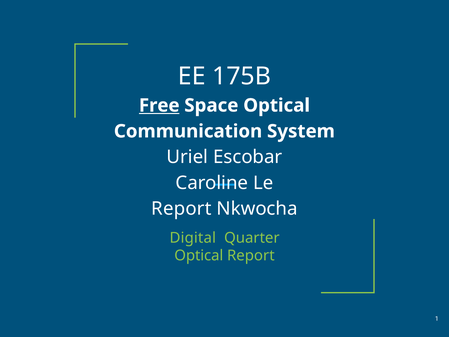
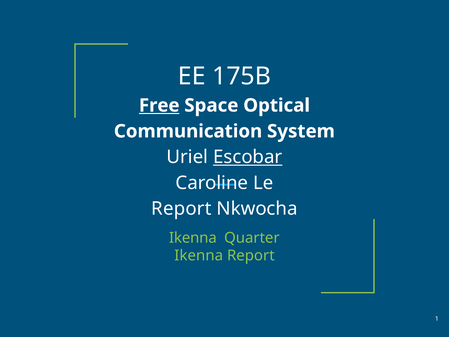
Escobar underline: none -> present (248, 157)
Digital: Digital -> Ikenna (193, 238)
Optical: Optical -> Ikenna (199, 256)
